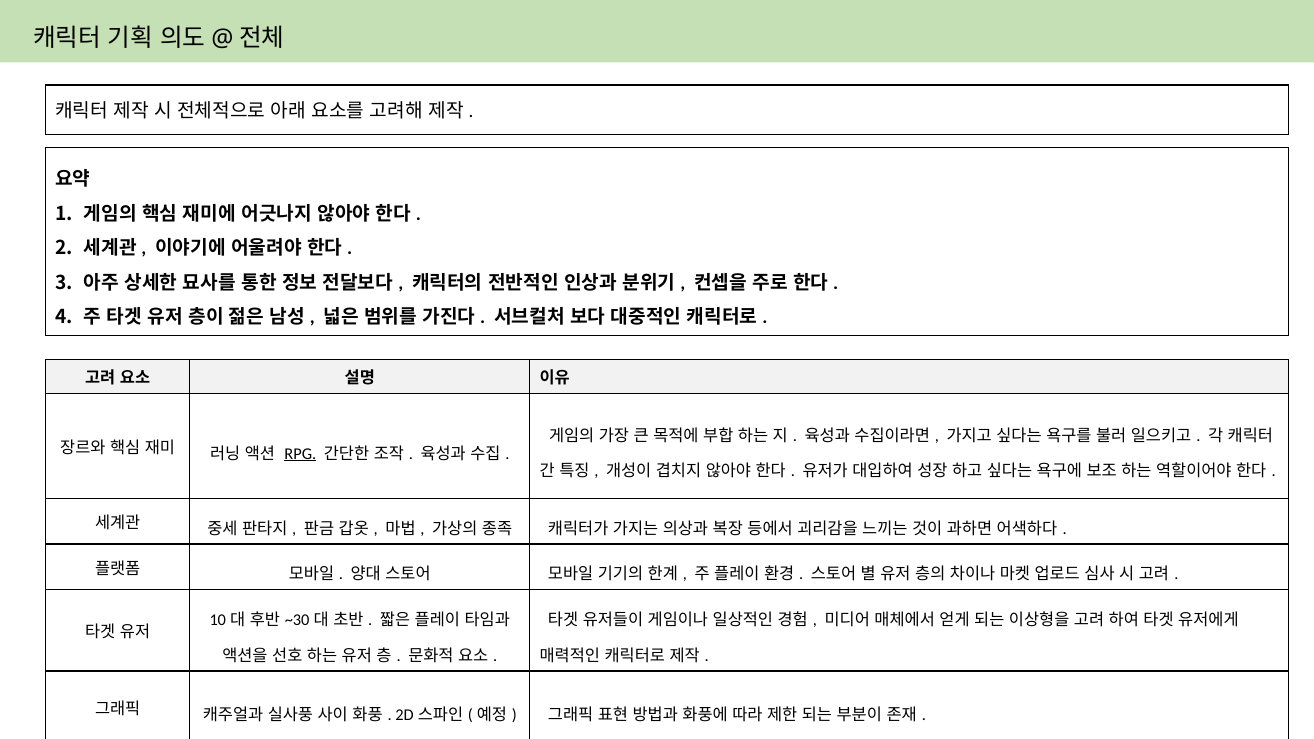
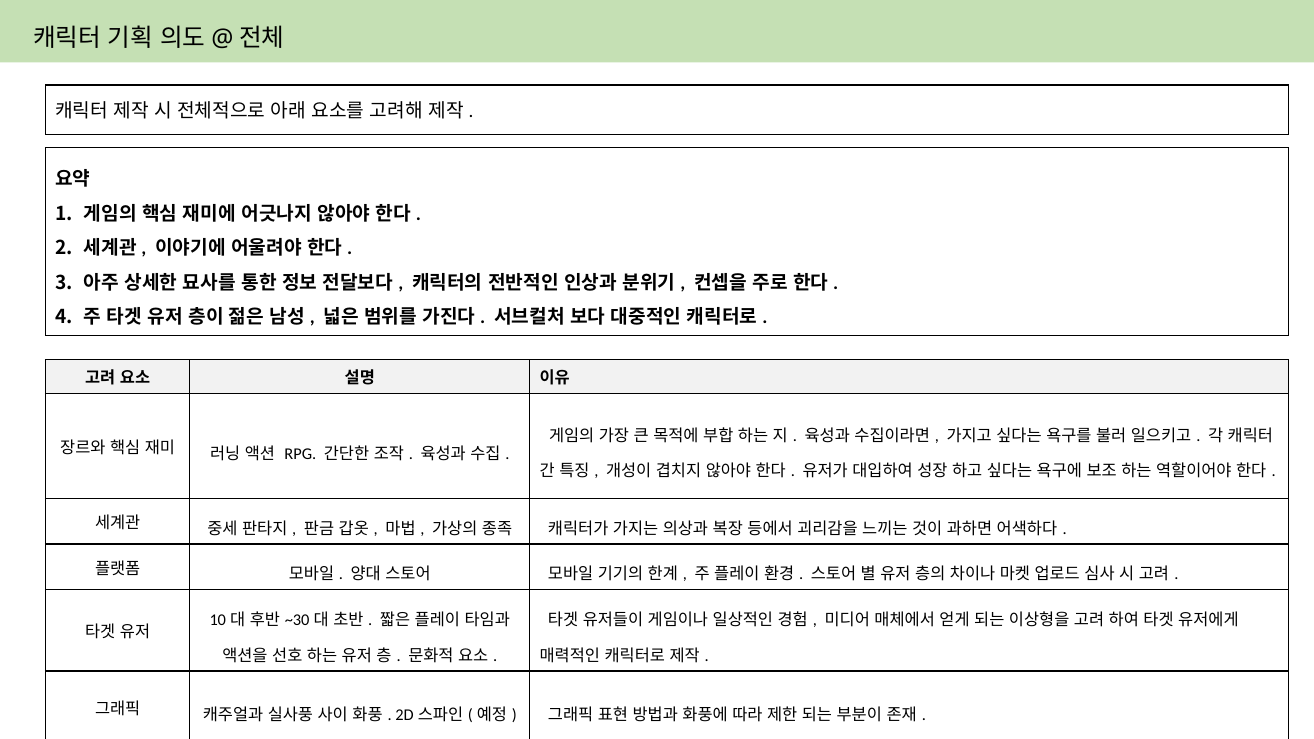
RPG underline: present -> none (300, 454)
